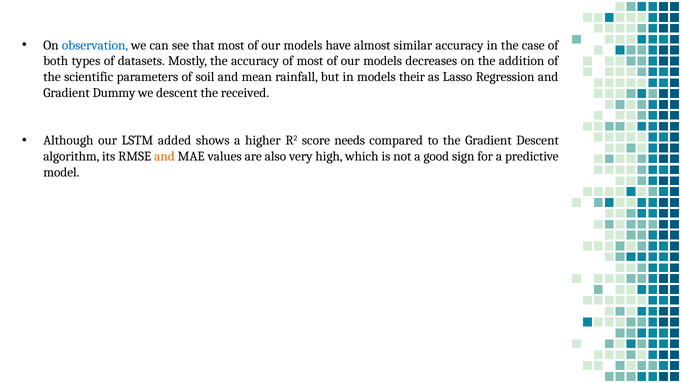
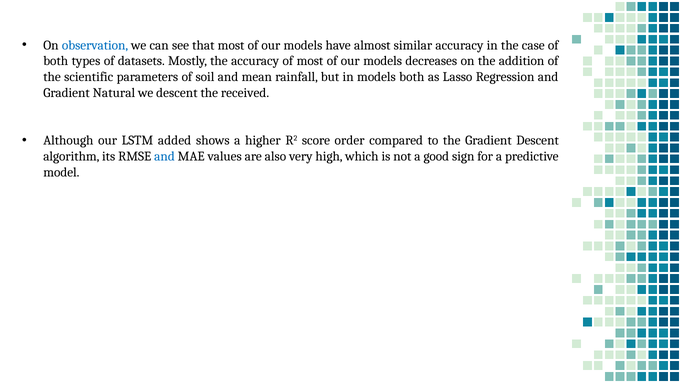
models their: their -> both (412, 77)
Dummy: Dummy -> Natural (114, 93)
needs: needs -> order (350, 141)
and colour: orange -> blue (165, 156)
